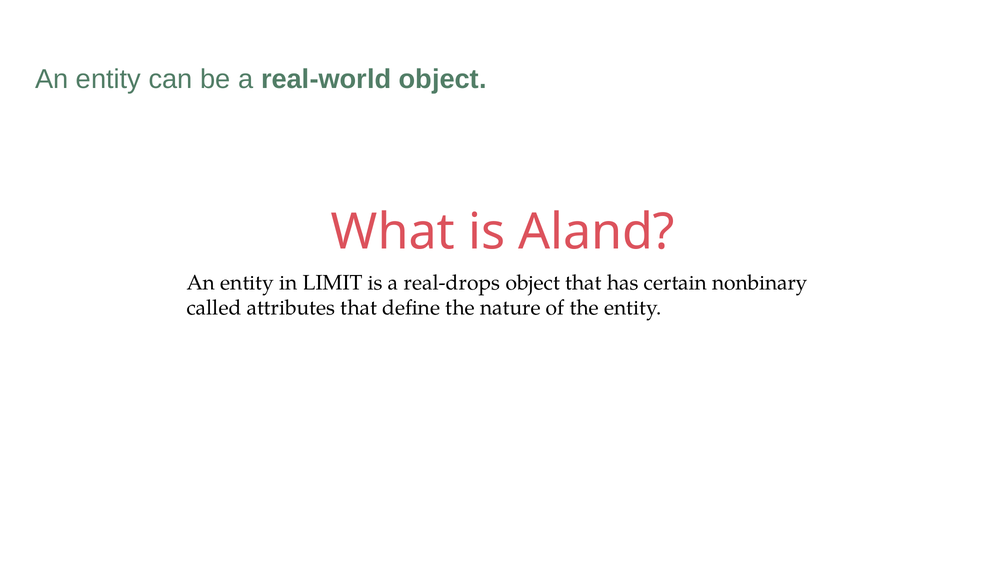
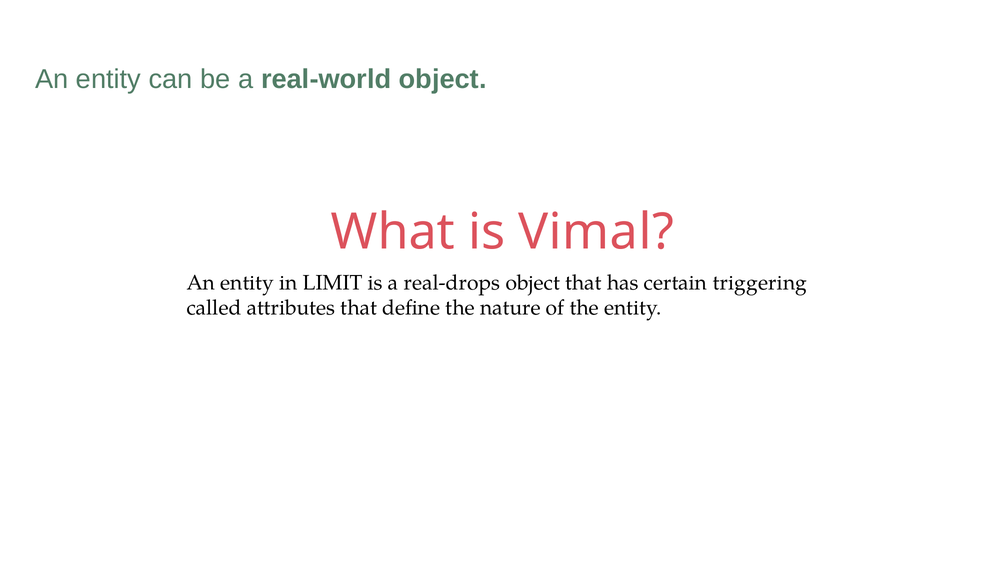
Aland: Aland -> Vimal (596, 232)
nonbinary: nonbinary -> triggering (760, 283)
